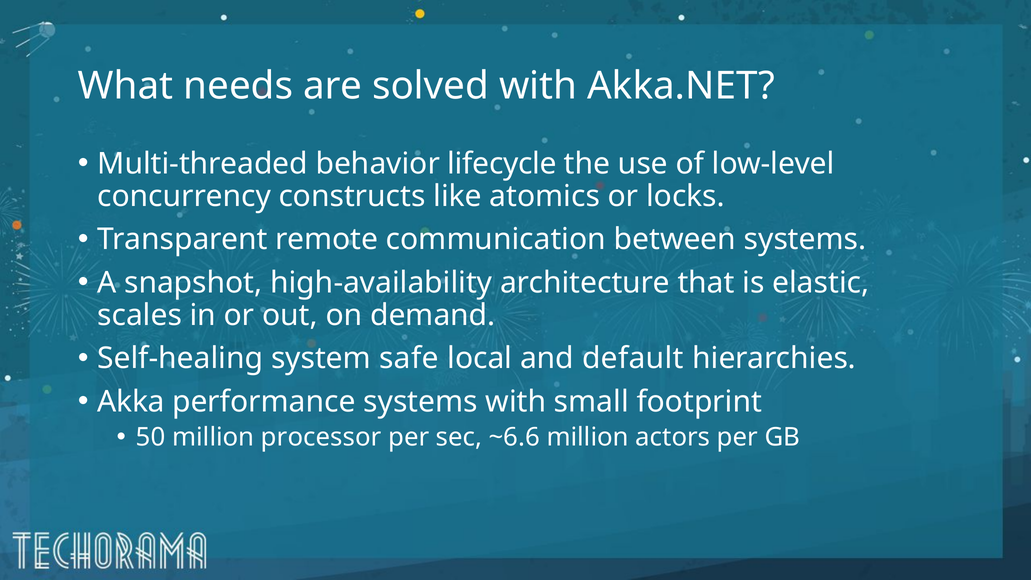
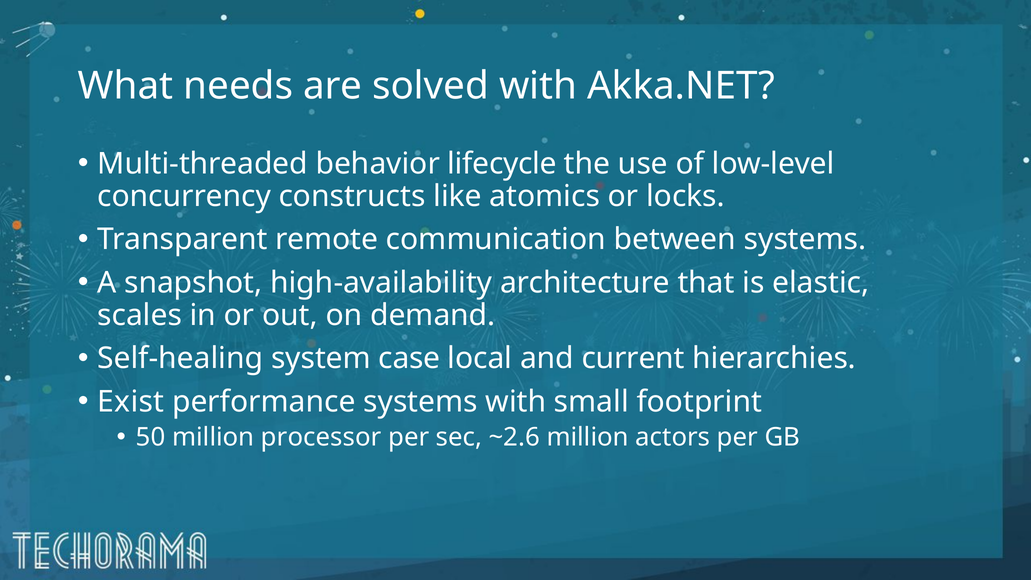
safe: safe -> case (409, 358)
default: default -> current (633, 358)
Akka: Akka -> Exist (131, 402)
~6.6: ~6.6 -> ~2.6 (514, 437)
